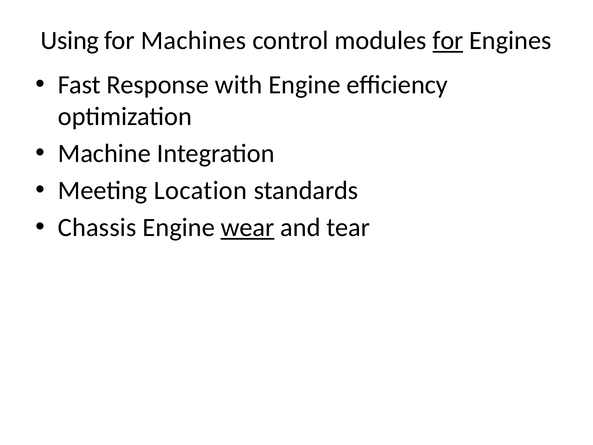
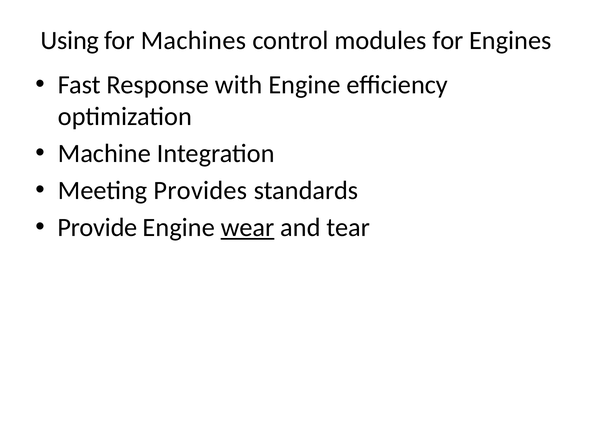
for underline: present -> none (448, 40)
Location: Location -> Provides (200, 190)
Chassis: Chassis -> Provide (97, 227)
